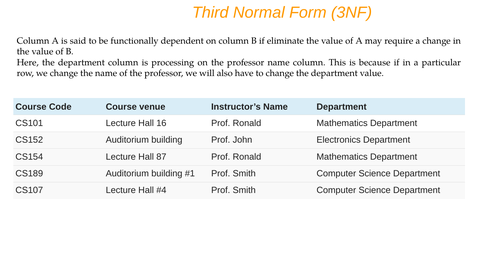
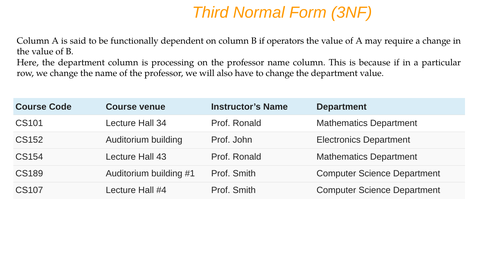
eliminate: eliminate -> operators (285, 41)
16: 16 -> 34 (161, 123)
87: 87 -> 43 (161, 157)
